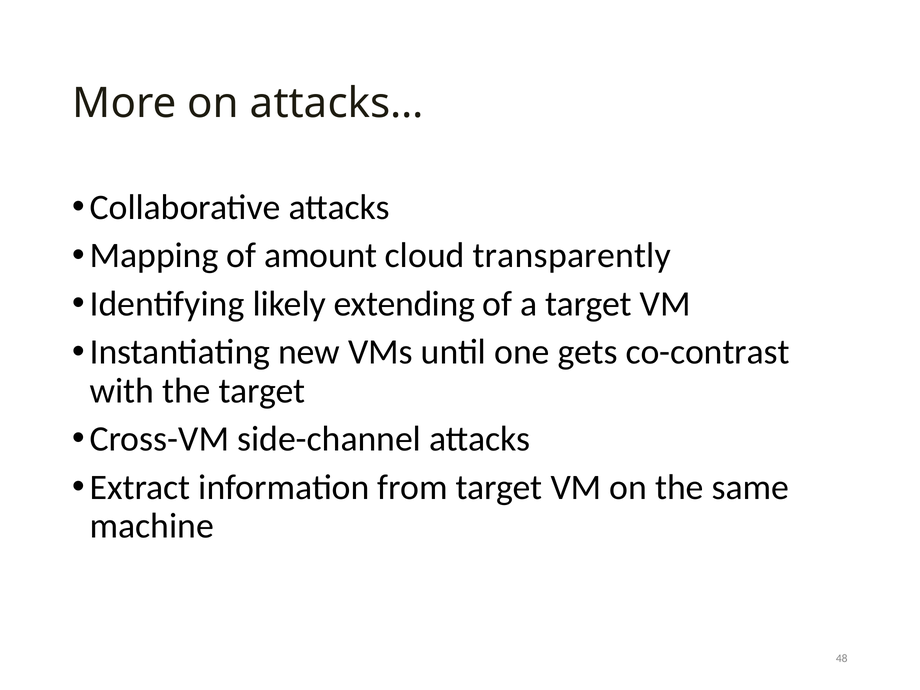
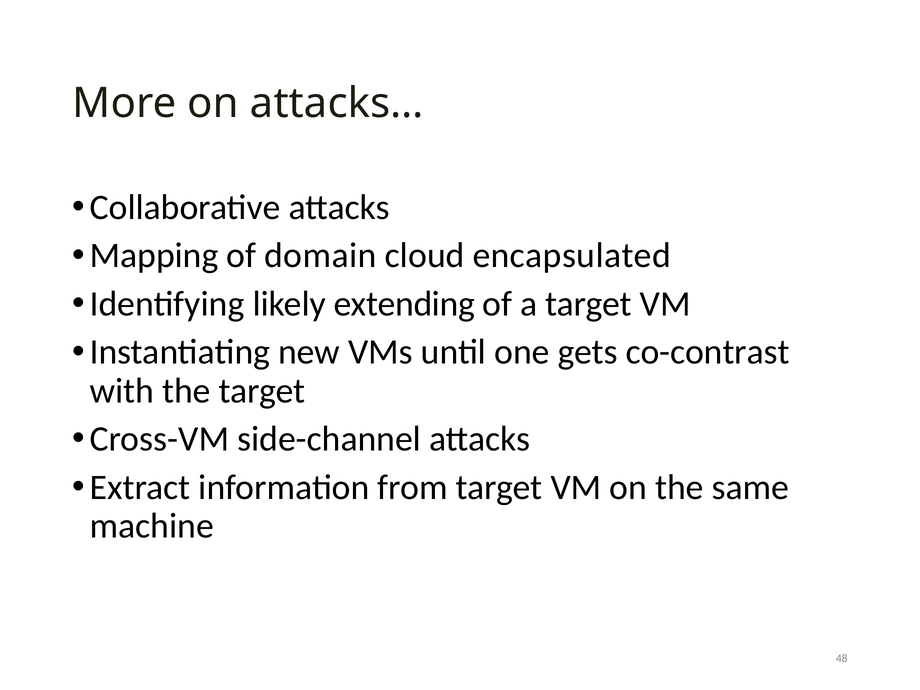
amount: amount -> domain (320, 256)
transparently: transparently -> encapsulated (572, 256)
